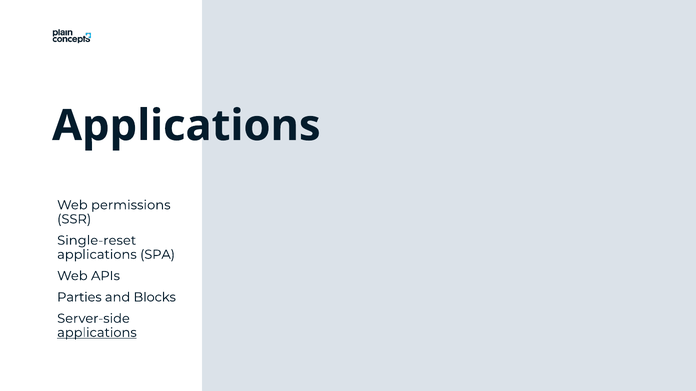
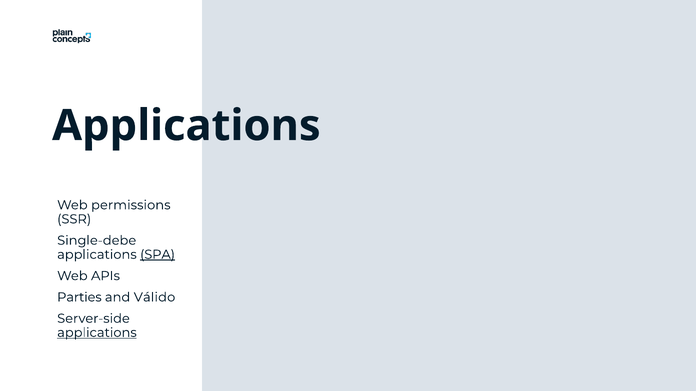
Single-reset: Single-reset -> Single-debe (97, 241)
SPA underline: none -> present (158, 255)
Blocks: Blocks -> Válido (155, 298)
